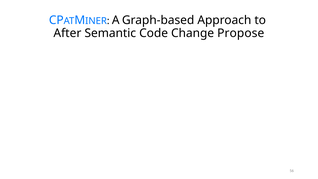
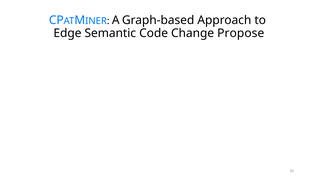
After: After -> Edge (67, 33)
